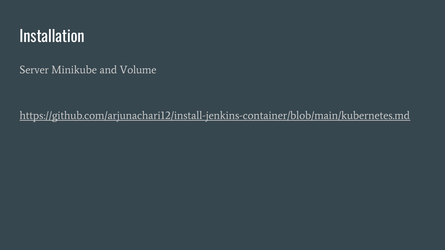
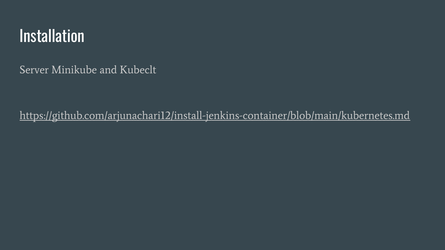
Volume: Volume -> Kubeclt (138, 70)
